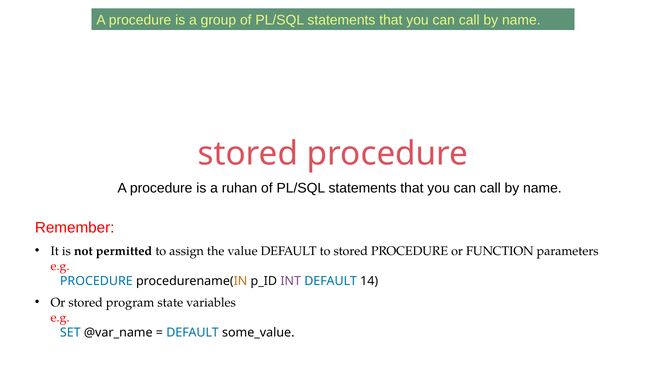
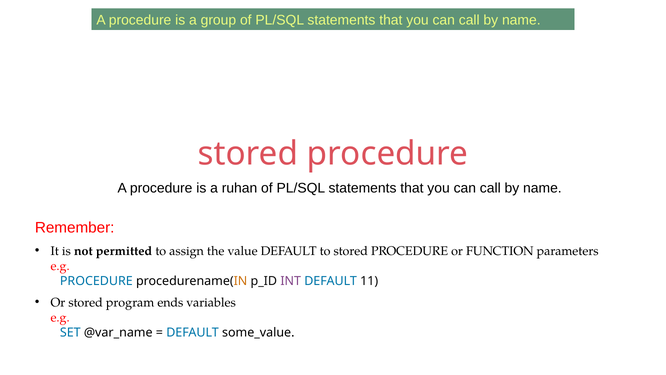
14: 14 -> 11 (369, 281)
state: state -> ends (170, 302)
